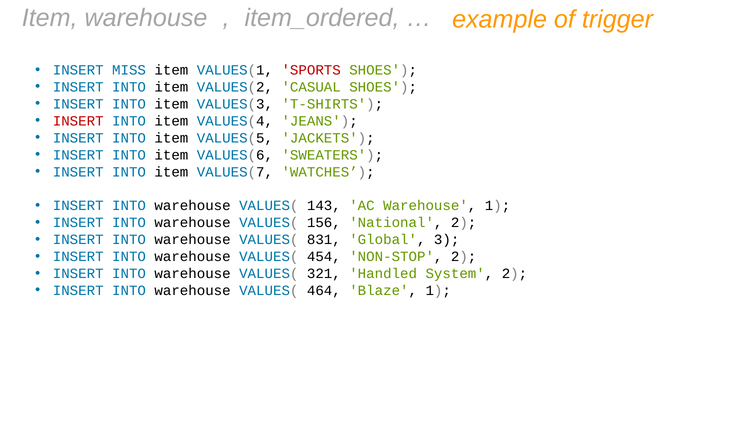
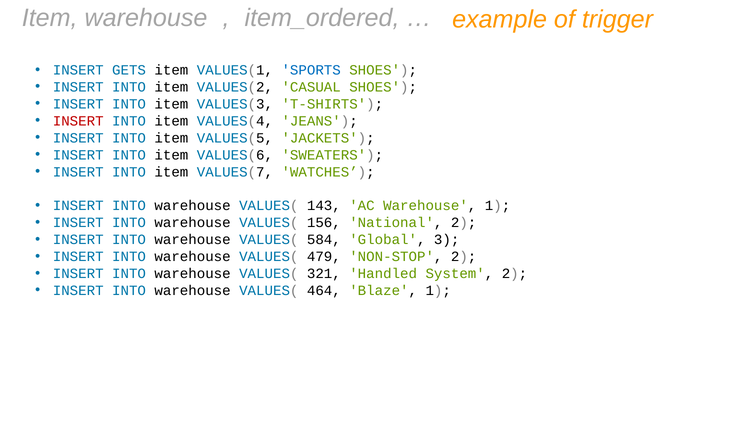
MISS: MISS -> GETS (129, 70)
SPORTS colour: red -> blue (311, 70)
831: 831 -> 584 (324, 239)
454: 454 -> 479 (324, 256)
